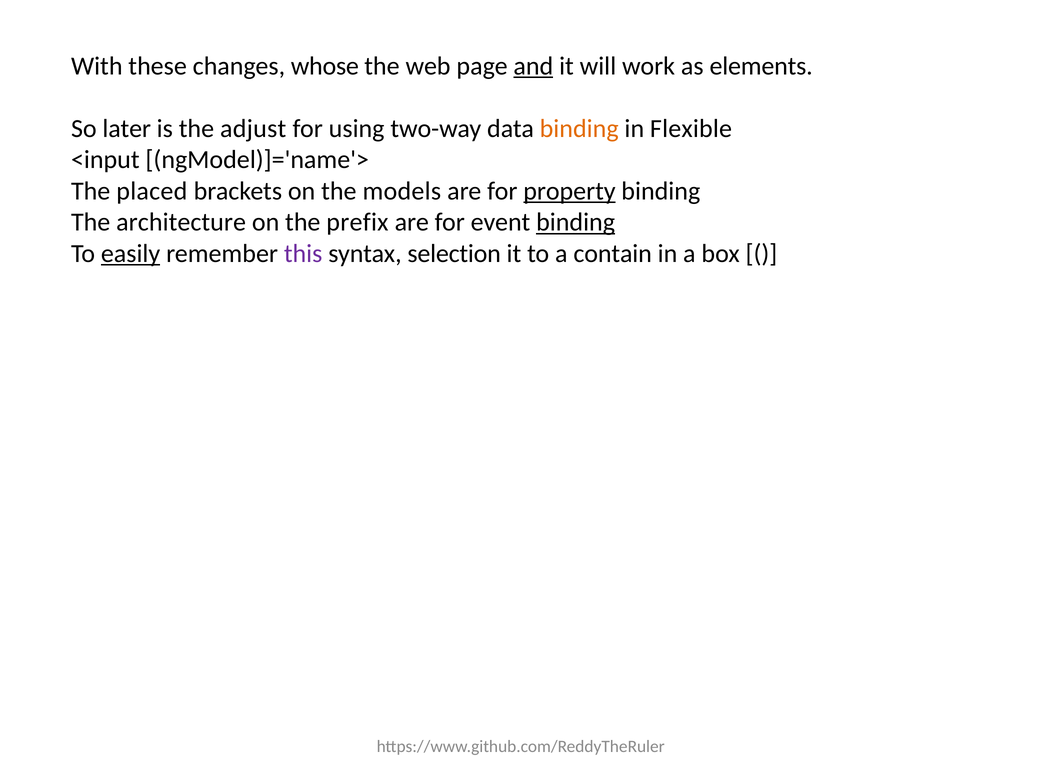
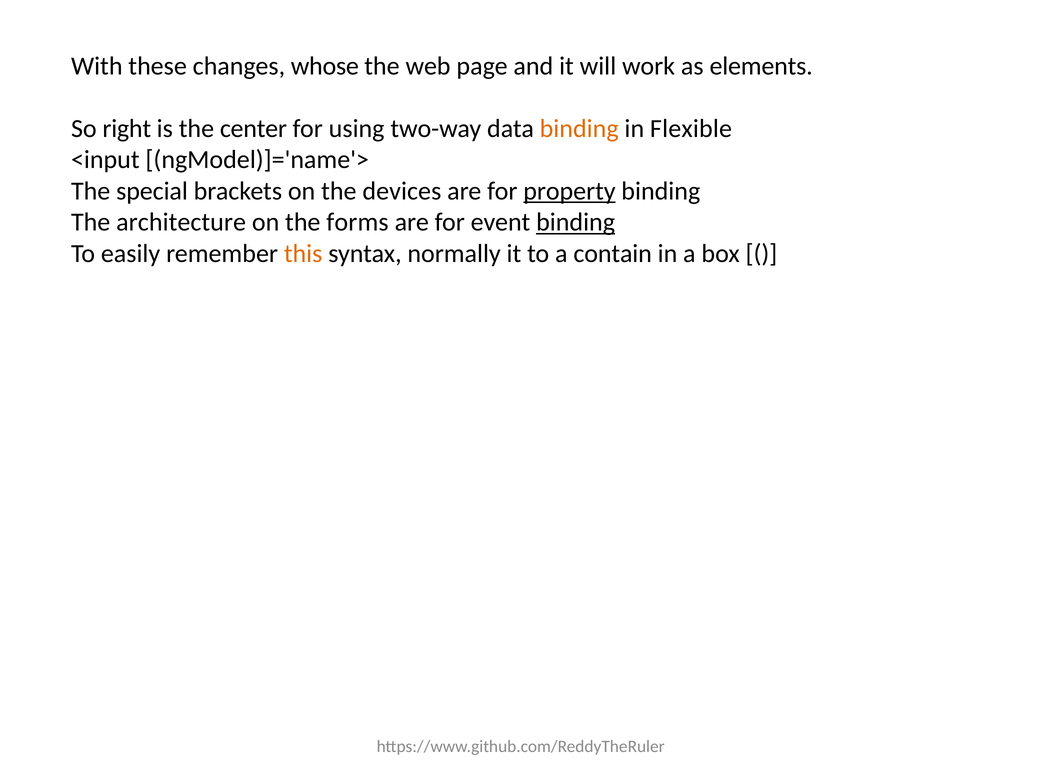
and underline: present -> none (533, 66)
later: later -> right (127, 128)
adjust: adjust -> center (253, 128)
placed: placed -> special (152, 191)
models: models -> devices (402, 191)
prefix: prefix -> forms (358, 222)
easily underline: present -> none (131, 254)
this colour: purple -> orange (303, 254)
selection: selection -> normally (454, 254)
